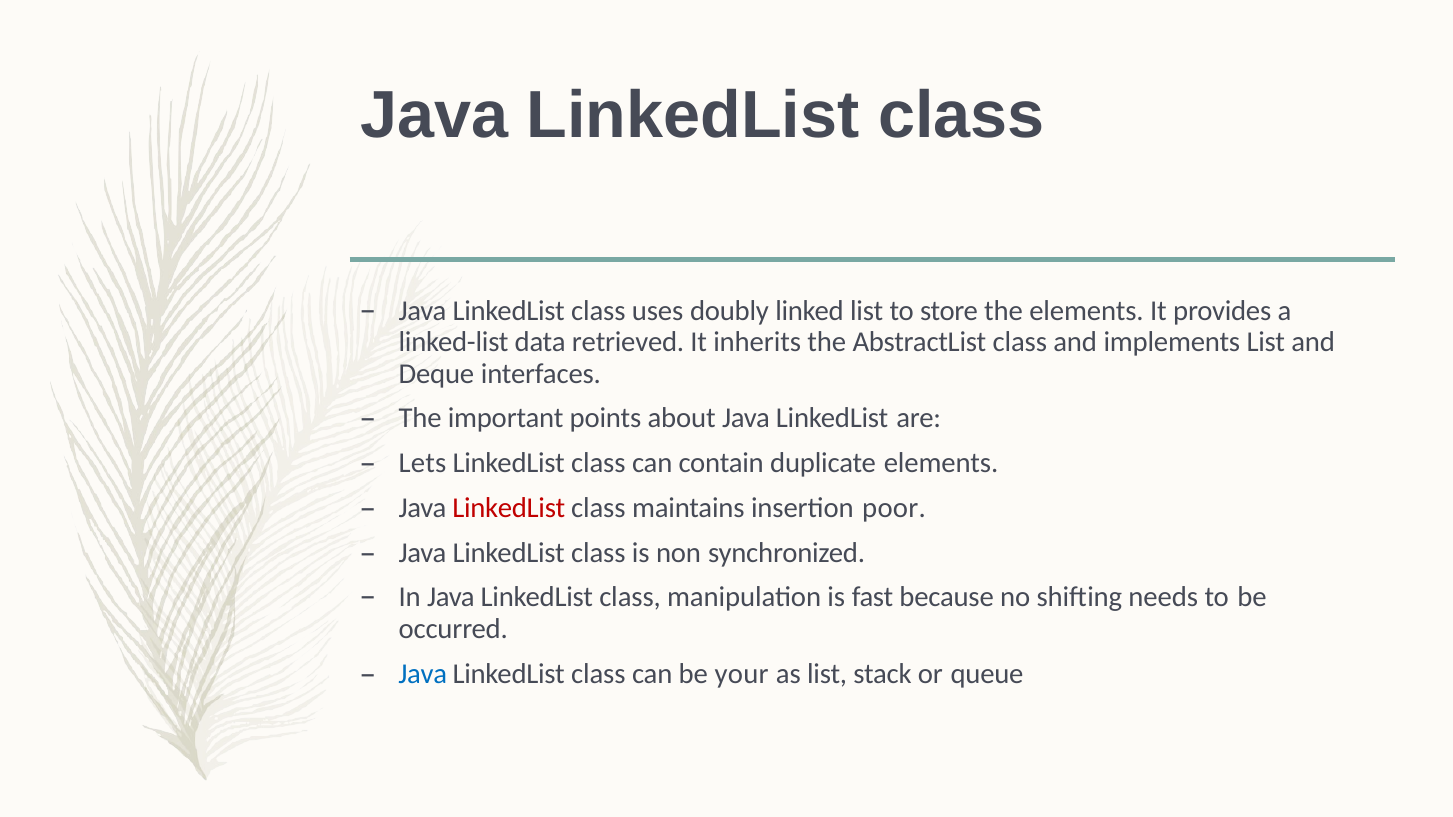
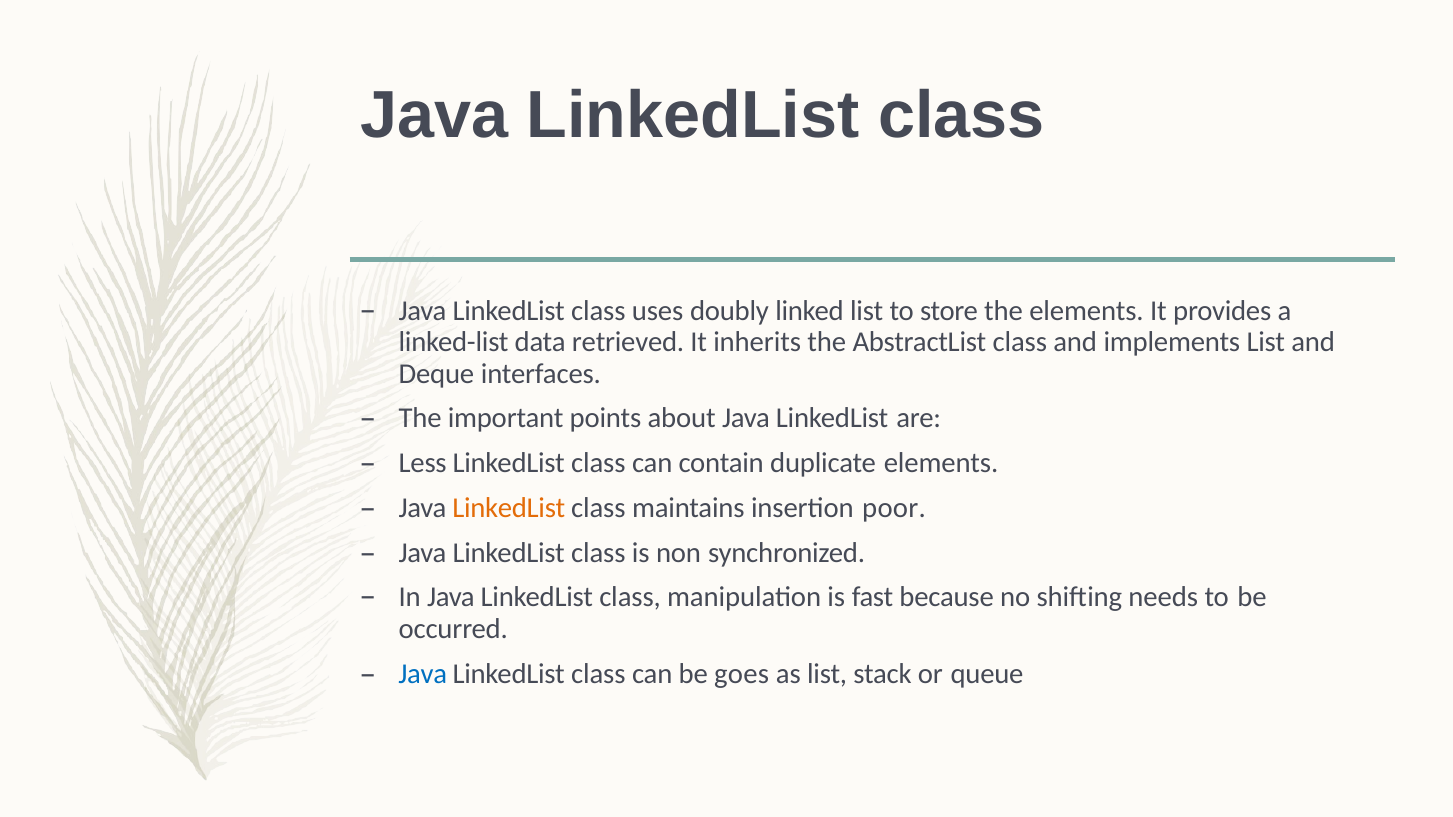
Lets: Lets -> Less (423, 463)
LinkedList colour: red -> orange (509, 508)
your: your -> goes (742, 675)
